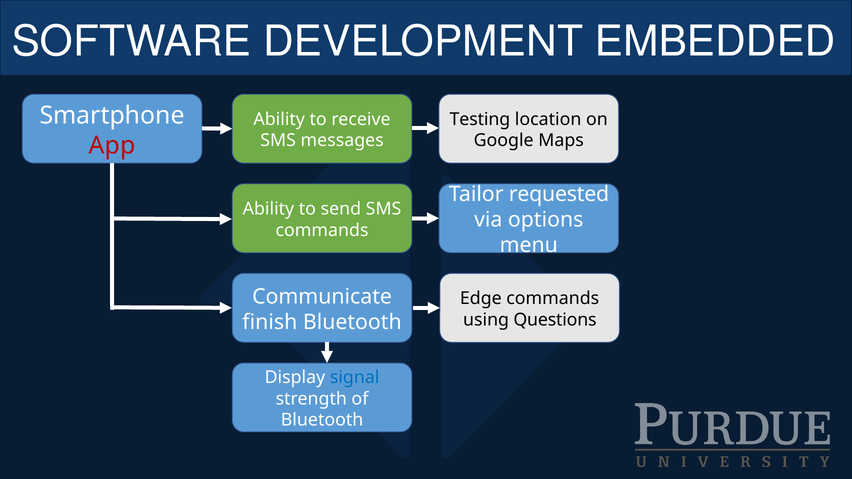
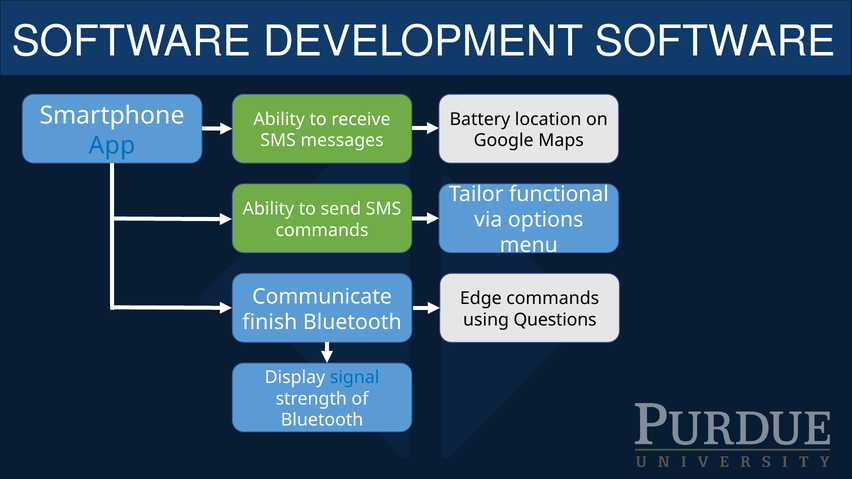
DEVELOPMENT EMBEDDED: EMBEDDED -> SOFTWARE (715, 42)
Testing: Testing -> Battery (480, 119)
App colour: red -> blue (112, 145)
requested: requested -> functional (559, 194)
